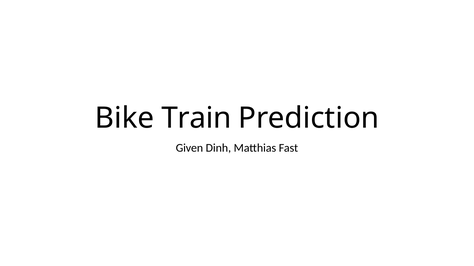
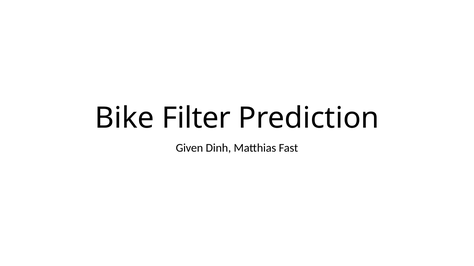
Train: Train -> Filter (196, 118)
